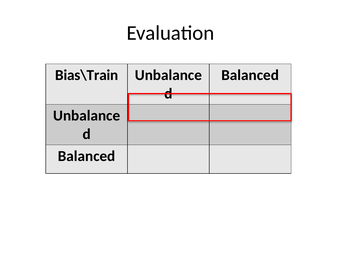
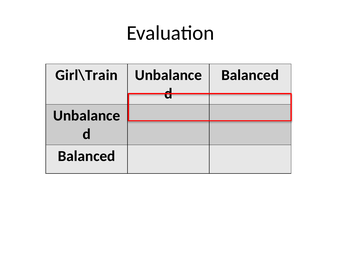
Bias\Train: Bias\Train -> Girl\Train (87, 75)
